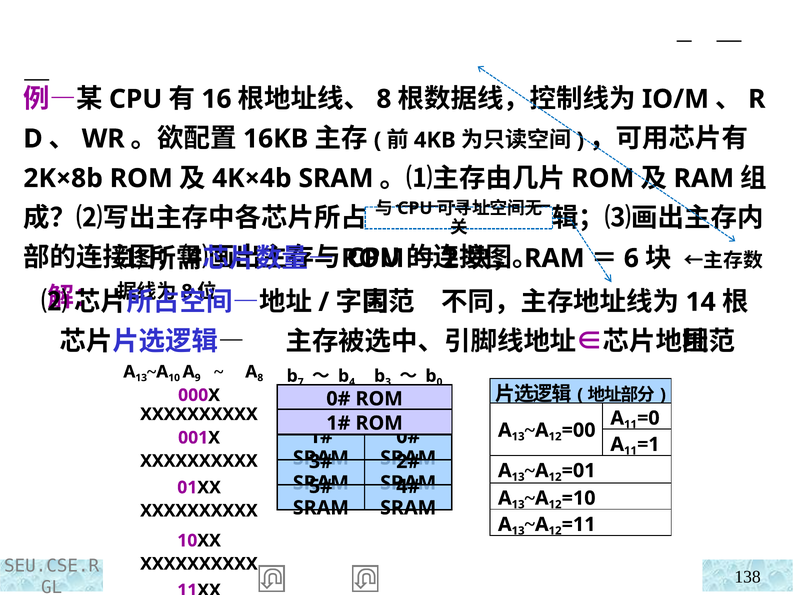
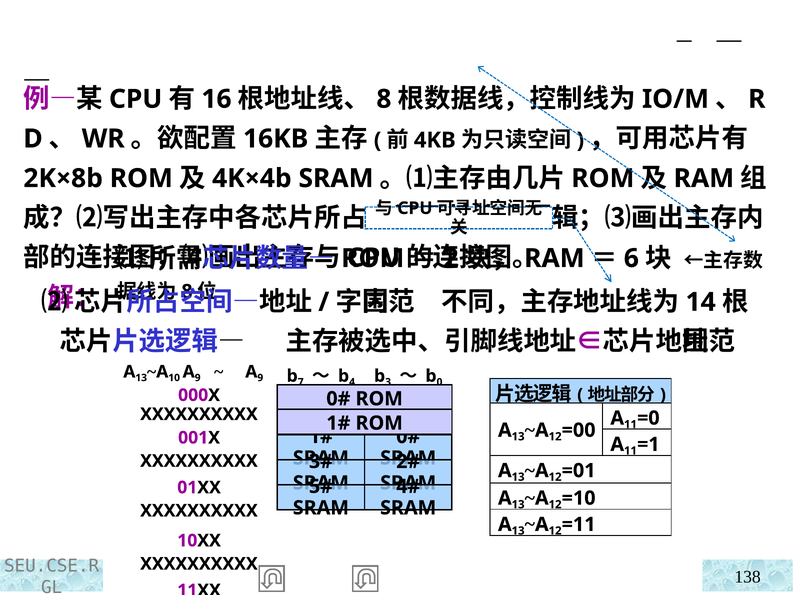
8: 8 -> 9 (260, 378)
